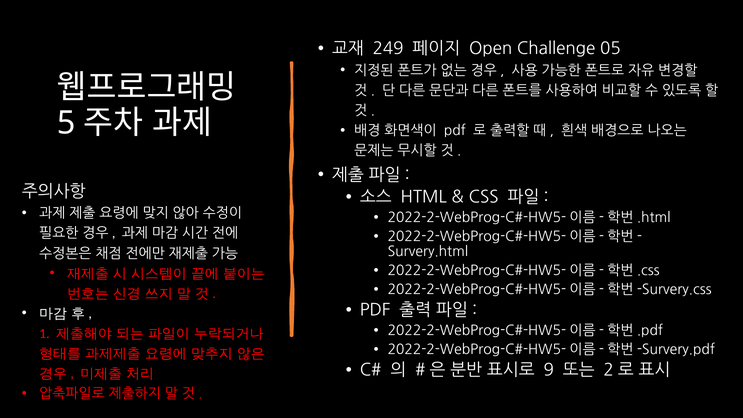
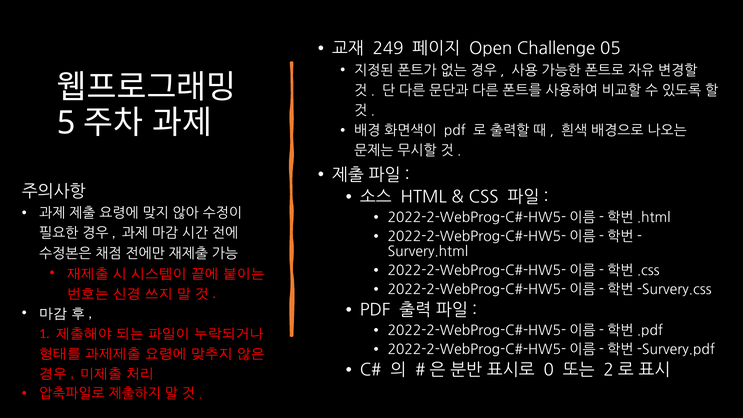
9: 9 -> 0 (549, 370)
